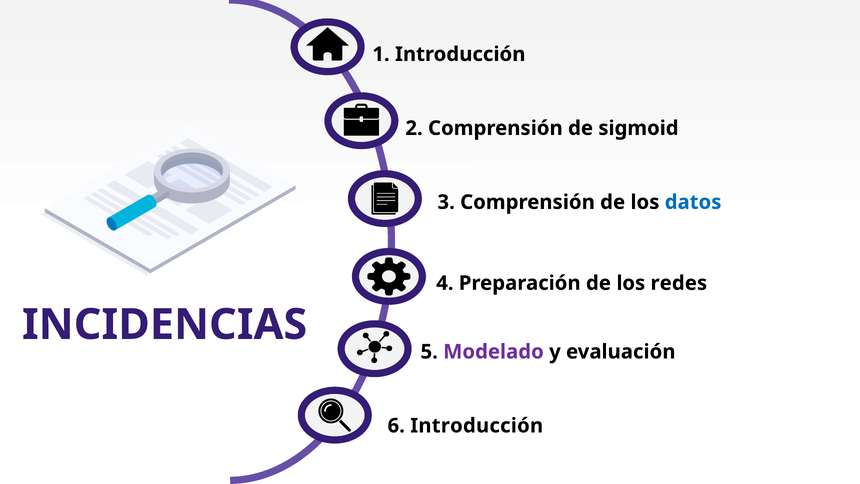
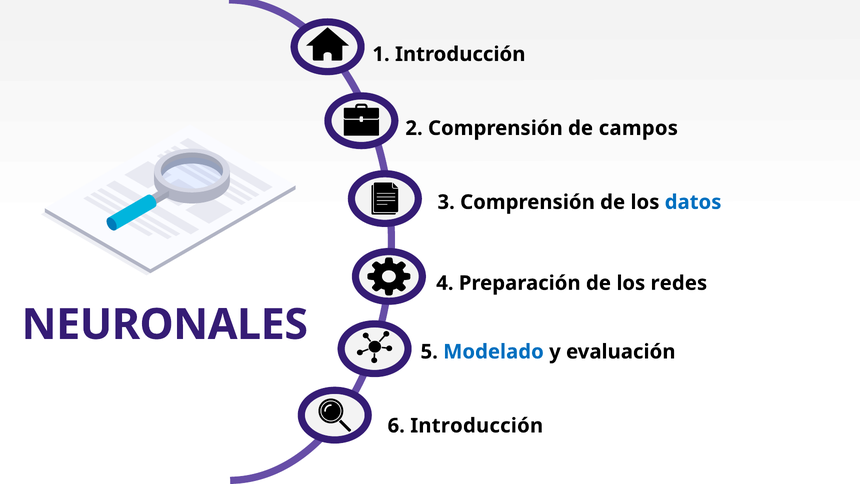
sigmoid: sigmoid -> campos (638, 128)
INCIDENCIAS: INCIDENCIAS -> NEURONALES (165, 325)
Modelado colour: purple -> blue (493, 352)
